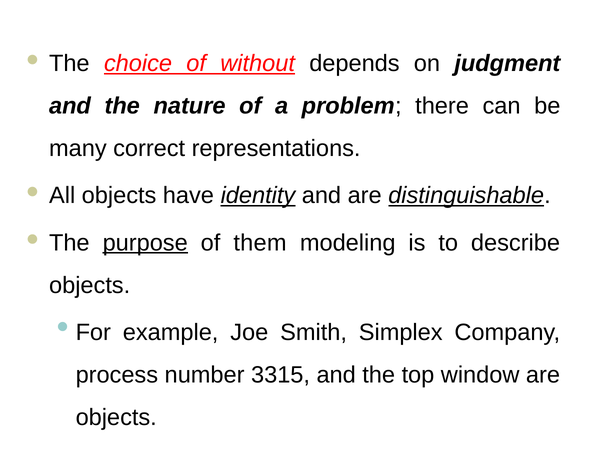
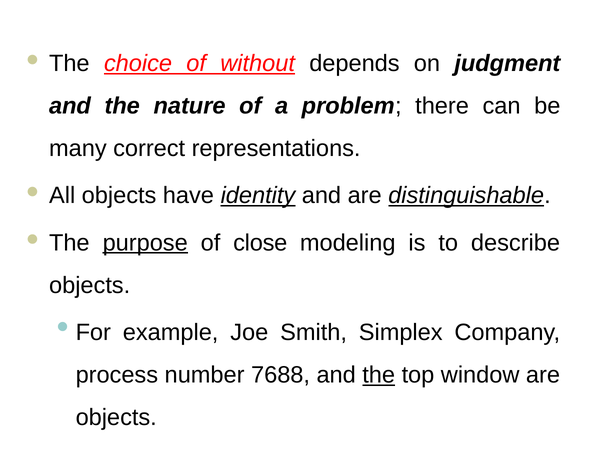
them: them -> close (260, 243)
3315: 3315 -> 7688 (281, 375)
the underline: none -> present (379, 375)
